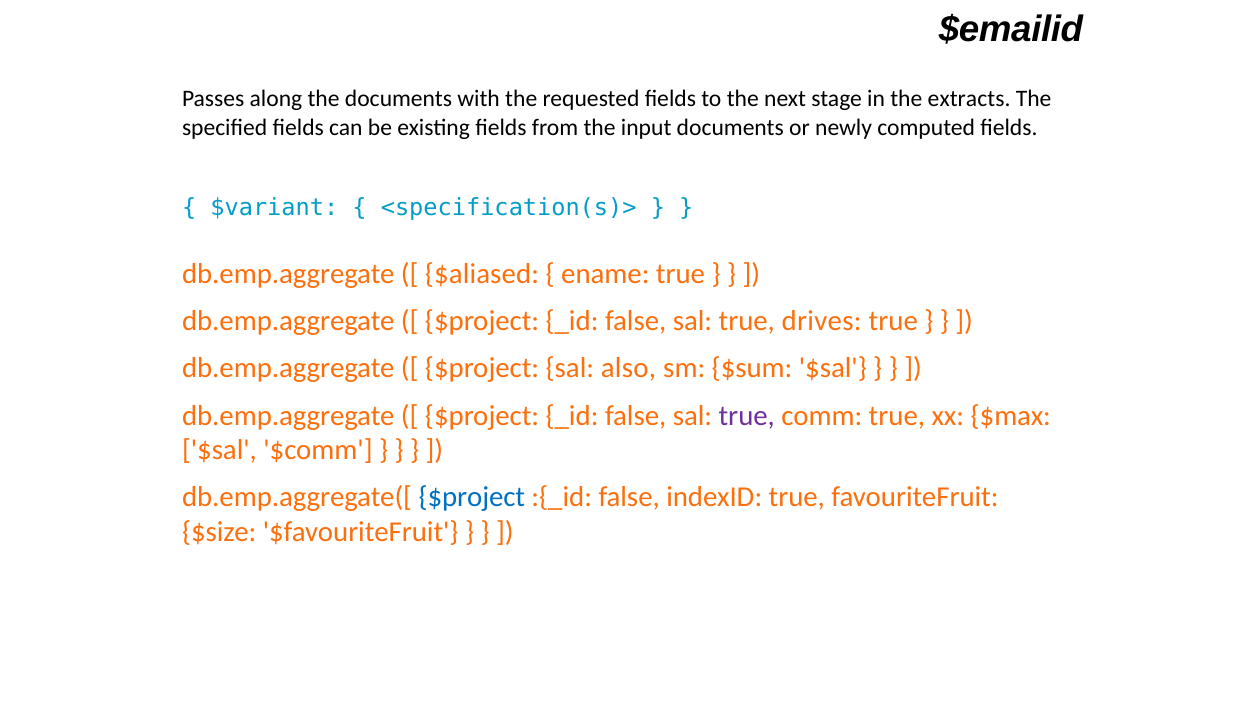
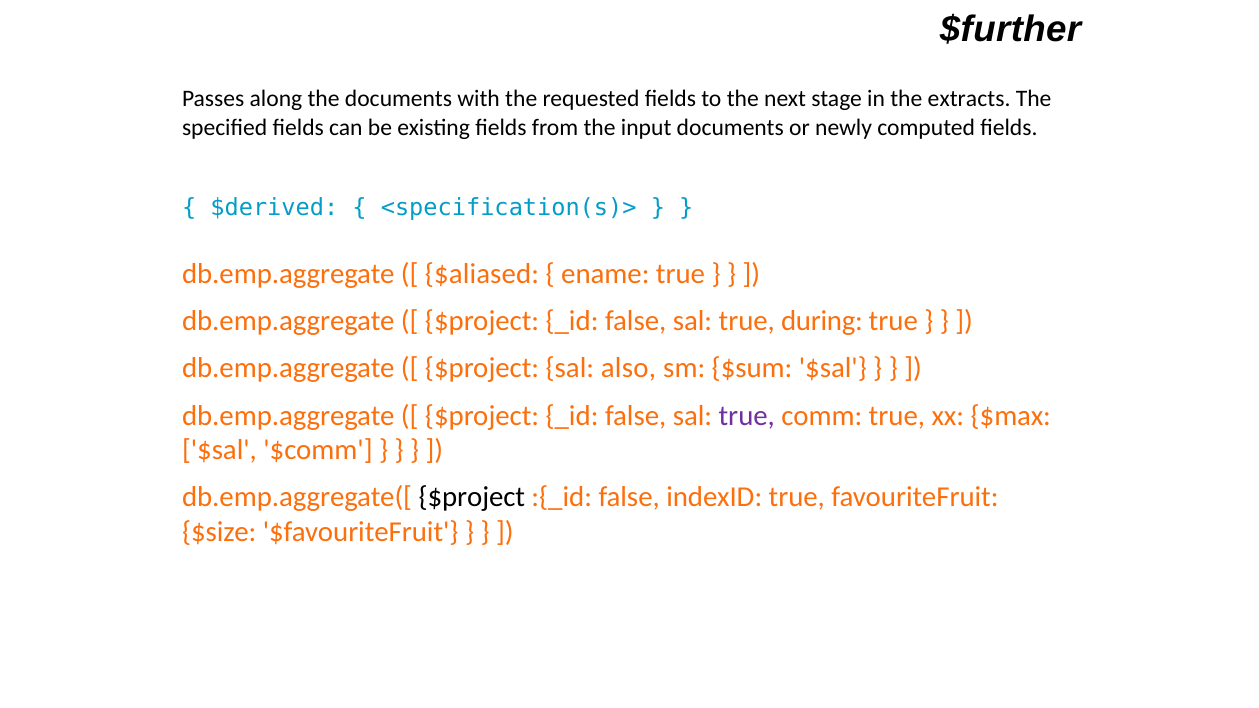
$emailid: $emailid -> $further (1011, 29)
$variant: $variant -> $derived (274, 208)
drives: drives -> during (822, 321)
$project colour: blue -> black (472, 497)
